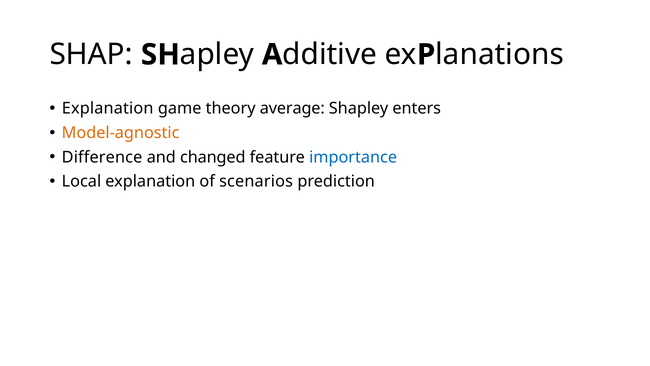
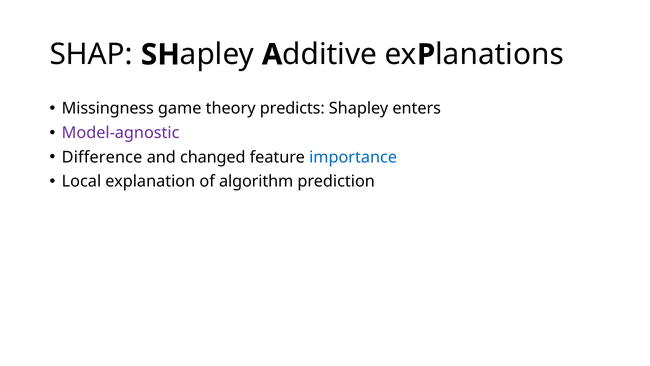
Explanation: Explanation -> Missingness (108, 108)
average: average -> predicts (292, 108)
Model-agnostic colour: orange -> purple (121, 133)
scenarios: scenarios -> algorithm (256, 181)
